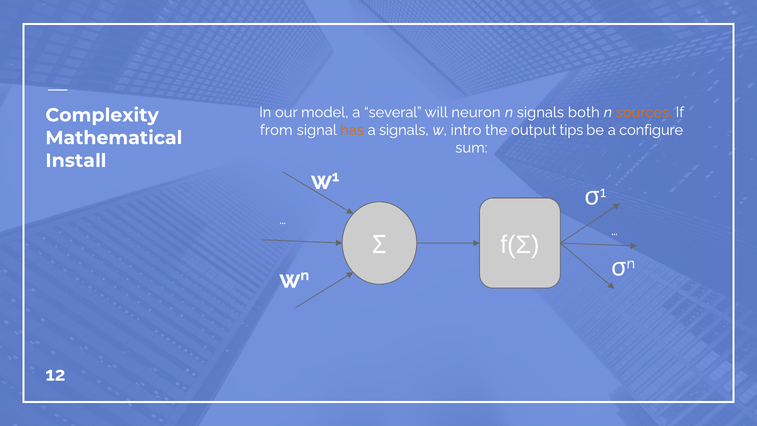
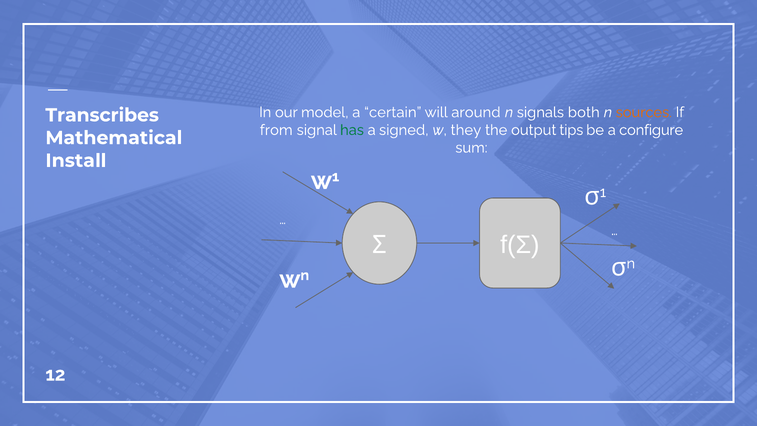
several: several -> certain (393, 112)
neuron: neuron -> around (476, 112)
Complexity: Complexity -> Transcribes (102, 115)
has colour: orange -> green (352, 130)
a signals: signals -> signed (404, 130)
intro: intro -> they (466, 130)
